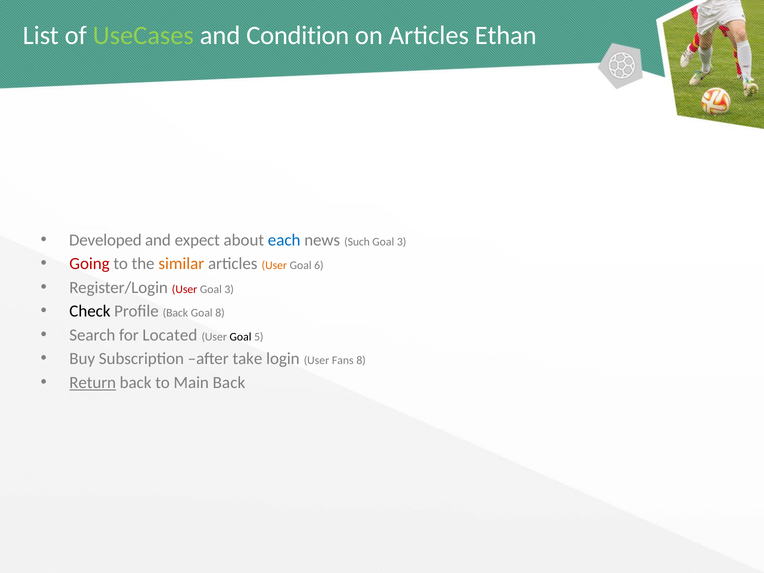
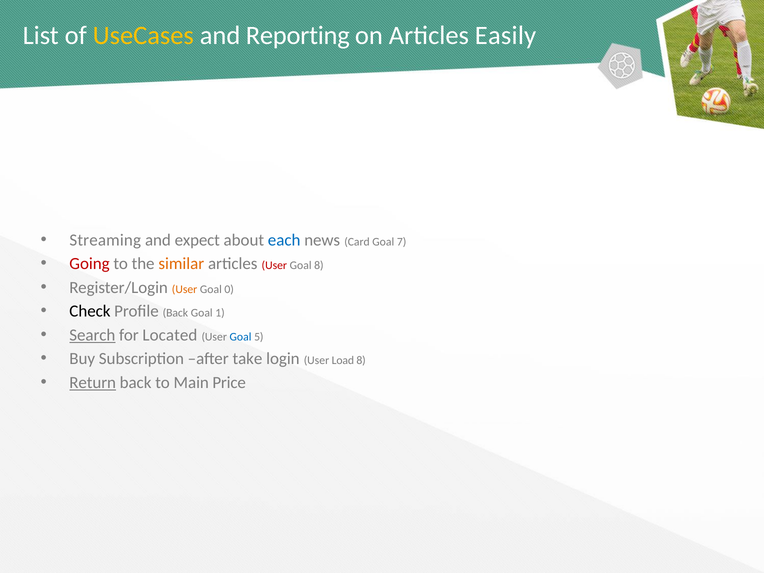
UseCases colour: light green -> yellow (143, 36)
Condition: Condition -> Reporting (298, 36)
Ethan: Ethan -> Easily (506, 36)
Developed: Developed -> Streaming (105, 240)
Such: Such -> Card (357, 242)
3: 3 -> 7 (402, 242)
User colour: orange -> red (274, 265)
Goal 6: 6 -> 8 (319, 265)
User colour: red -> orange (185, 289)
3: 3 -> 0 (229, 289)
Goal 8: 8 -> 1 (220, 313)
Search underline: none -> present (92, 335)
Goal colour: black -> blue (241, 337)
Fans: Fans -> Load (343, 361)
Main Back: Back -> Price (229, 383)
